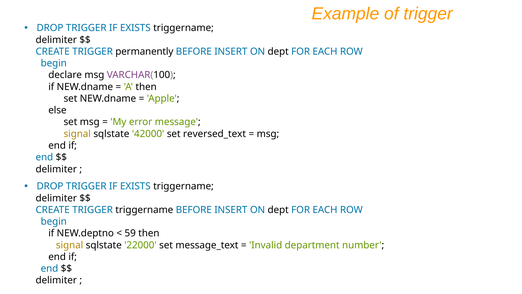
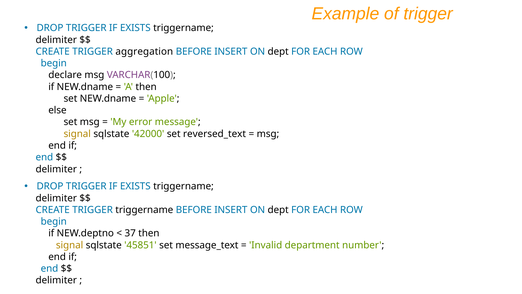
permanently: permanently -> aggregation (144, 51)
59: 59 -> 37 (130, 233)
22000: 22000 -> 45851 (140, 245)
